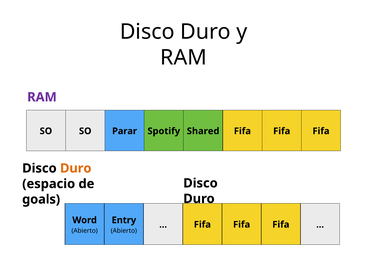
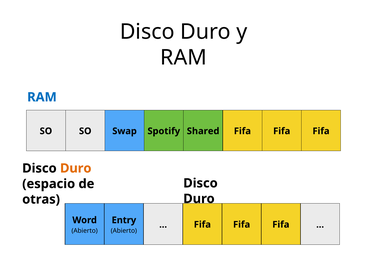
RAM colour: purple -> blue (42, 97)
Parar: Parar -> Swap (125, 131)
goals: goals -> otras (41, 199)
